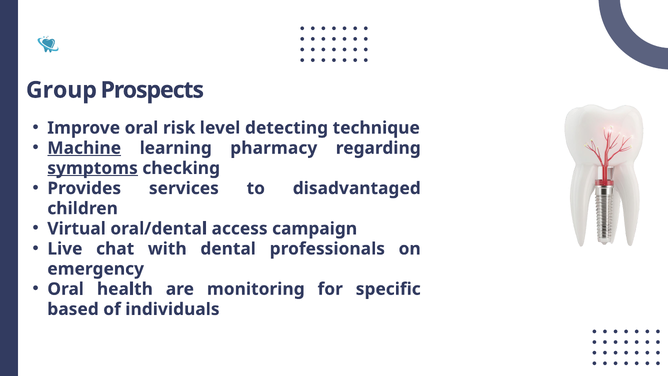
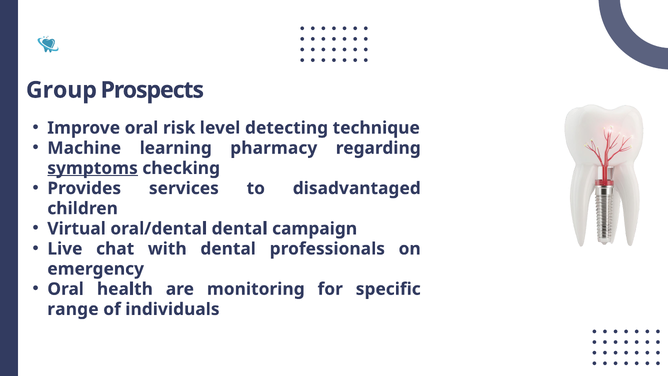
Machine underline: present -> none (84, 148)
oral/dental access: access -> dental (240, 228)
based: based -> range (73, 309)
